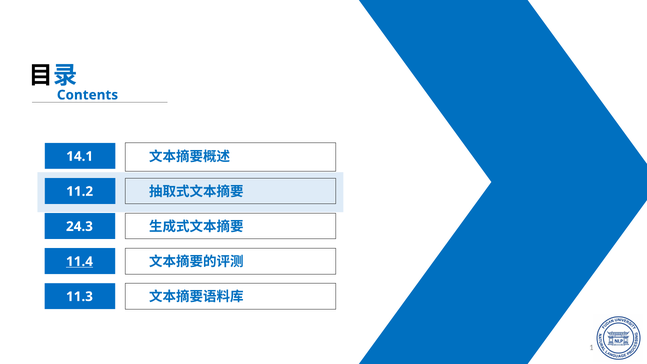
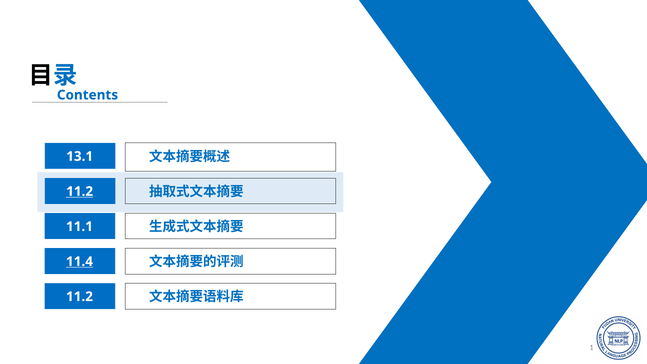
14.1: 14.1 -> 13.1 (80, 156)
11.2 underline: none -> present (80, 191)
24.3: 24.3 -> 11.1 (79, 226)
11.3: 11.3 -> 11.2 (79, 297)
